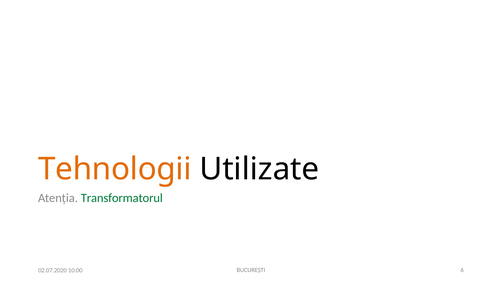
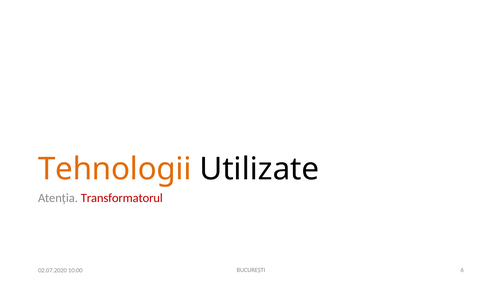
Transformatorul colour: green -> red (122, 198)
